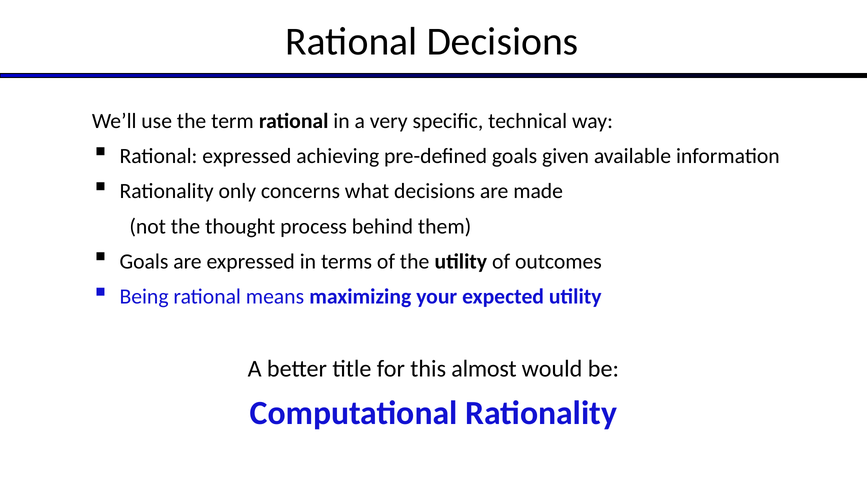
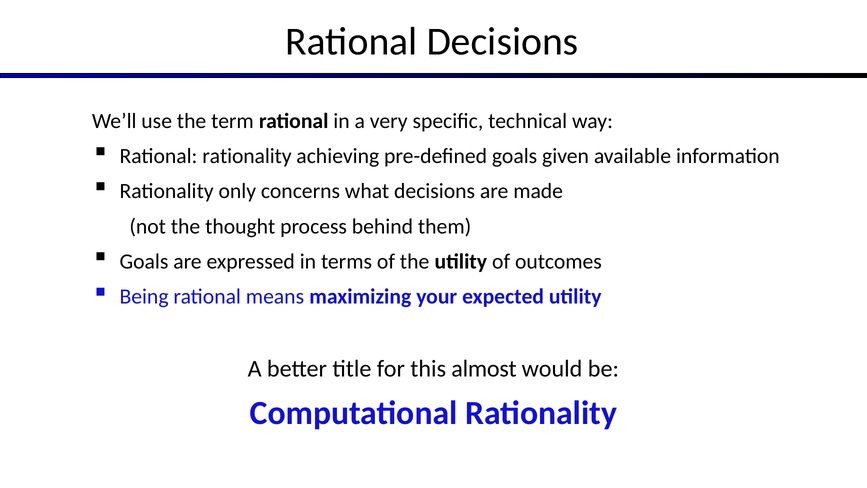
Rational expressed: expressed -> rationality (247, 156)
